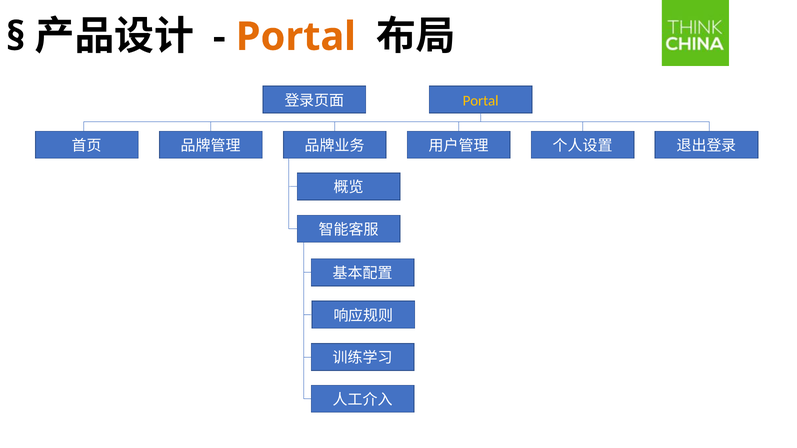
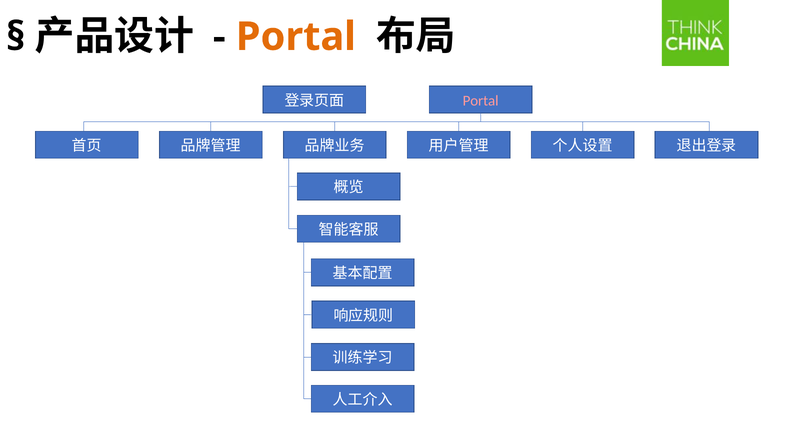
Portal colour: yellow -> pink (481, 101)
